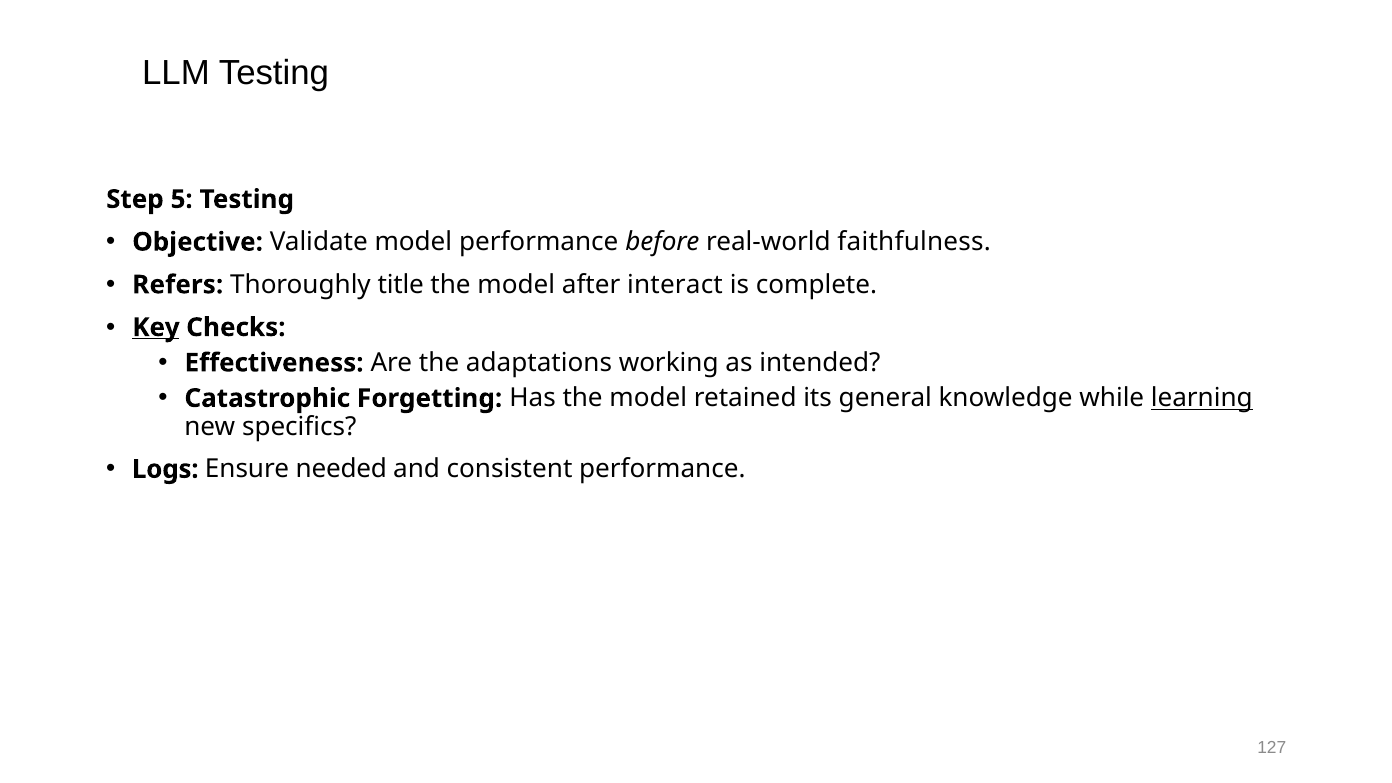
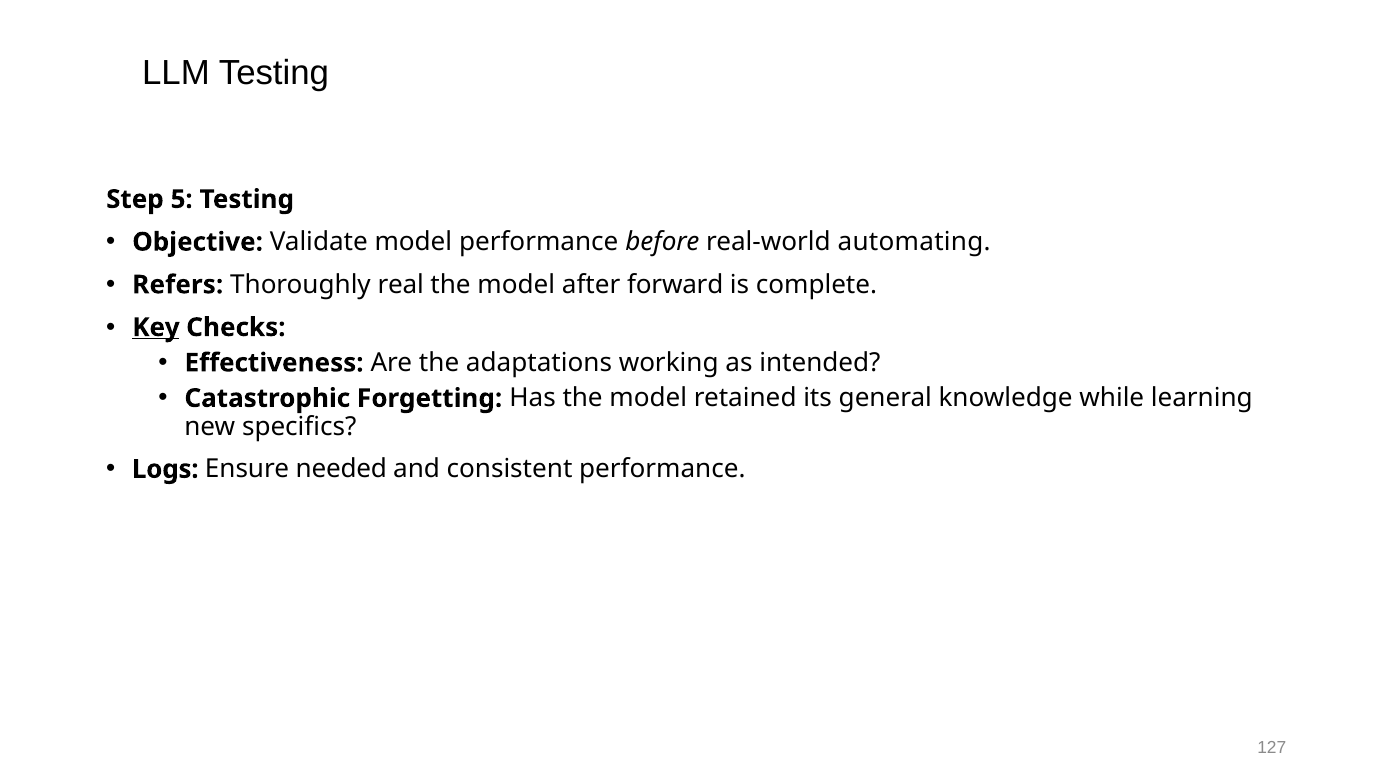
faithfulness: faithfulness -> automating (914, 242)
title: title -> real (401, 285)
interact: interact -> forward (675, 285)
learning underline: present -> none (1202, 398)
